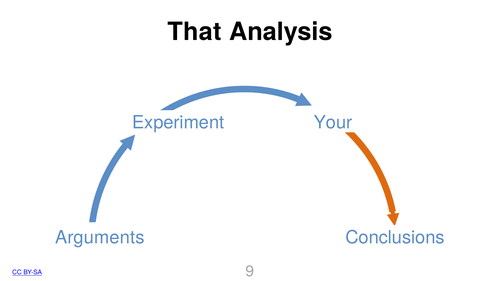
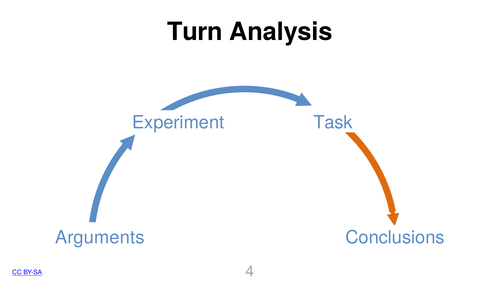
That: That -> Turn (195, 32)
Your: Your -> Task (333, 123)
9: 9 -> 4 (250, 272)
